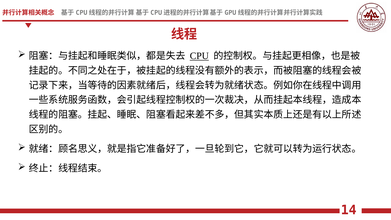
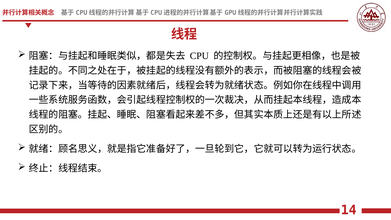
CPU underline: present -> none (199, 56)
